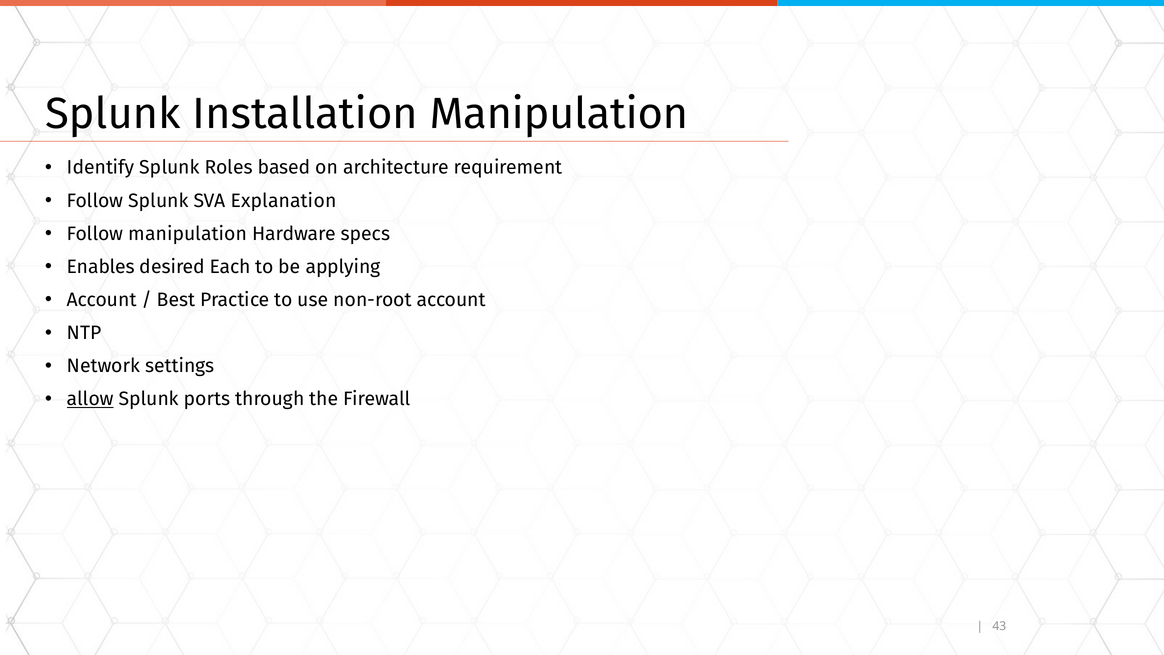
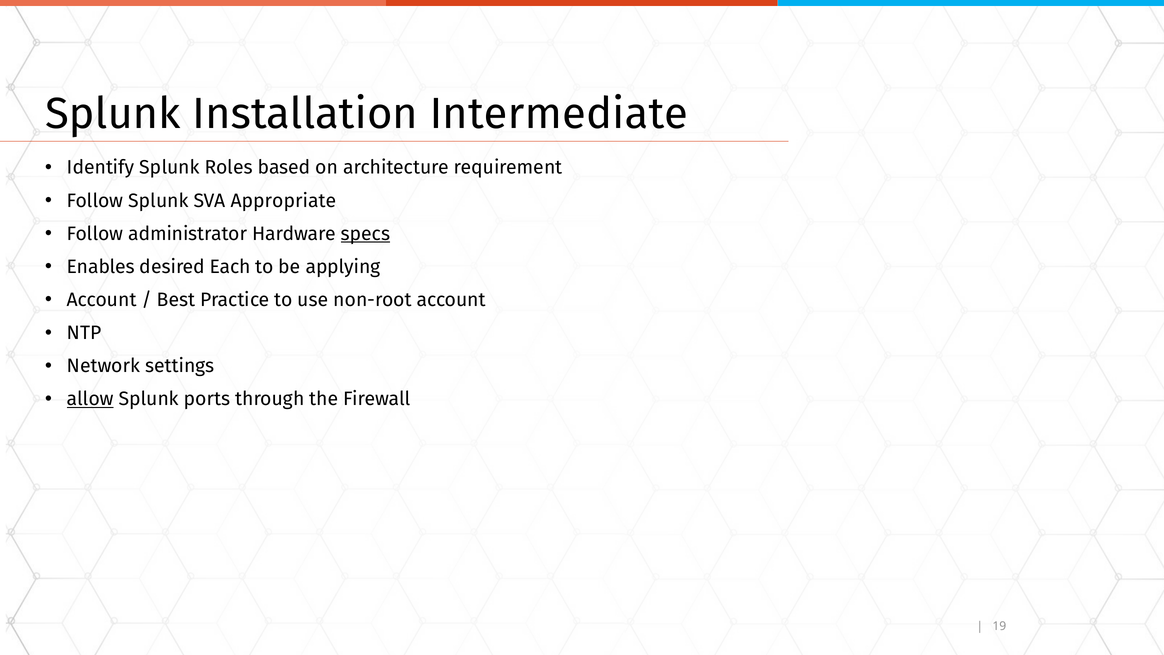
Installation Manipulation: Manipulation -> Intermediate (559, 114)
Explanation: Explanation -> Appropriate (284, 201)
Follow manipulation: manipulation -> administrator (188, 234)
specs underline: none -> present (365, 234)
43: 43 -> 19 (999, 626)
